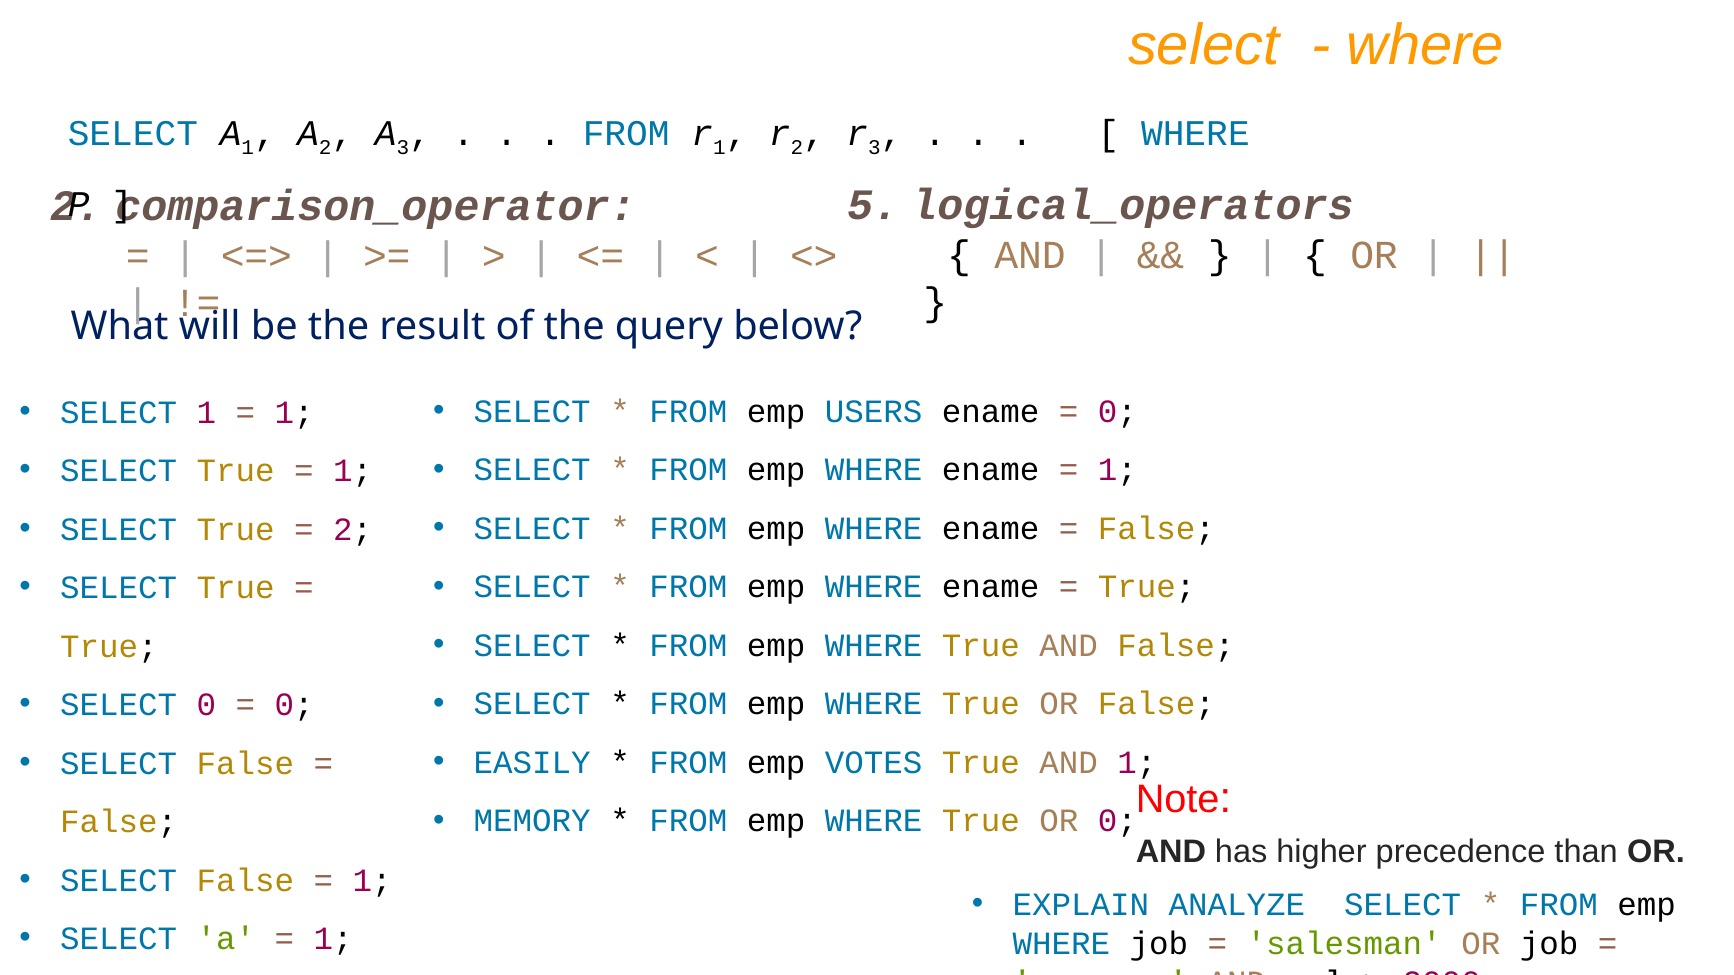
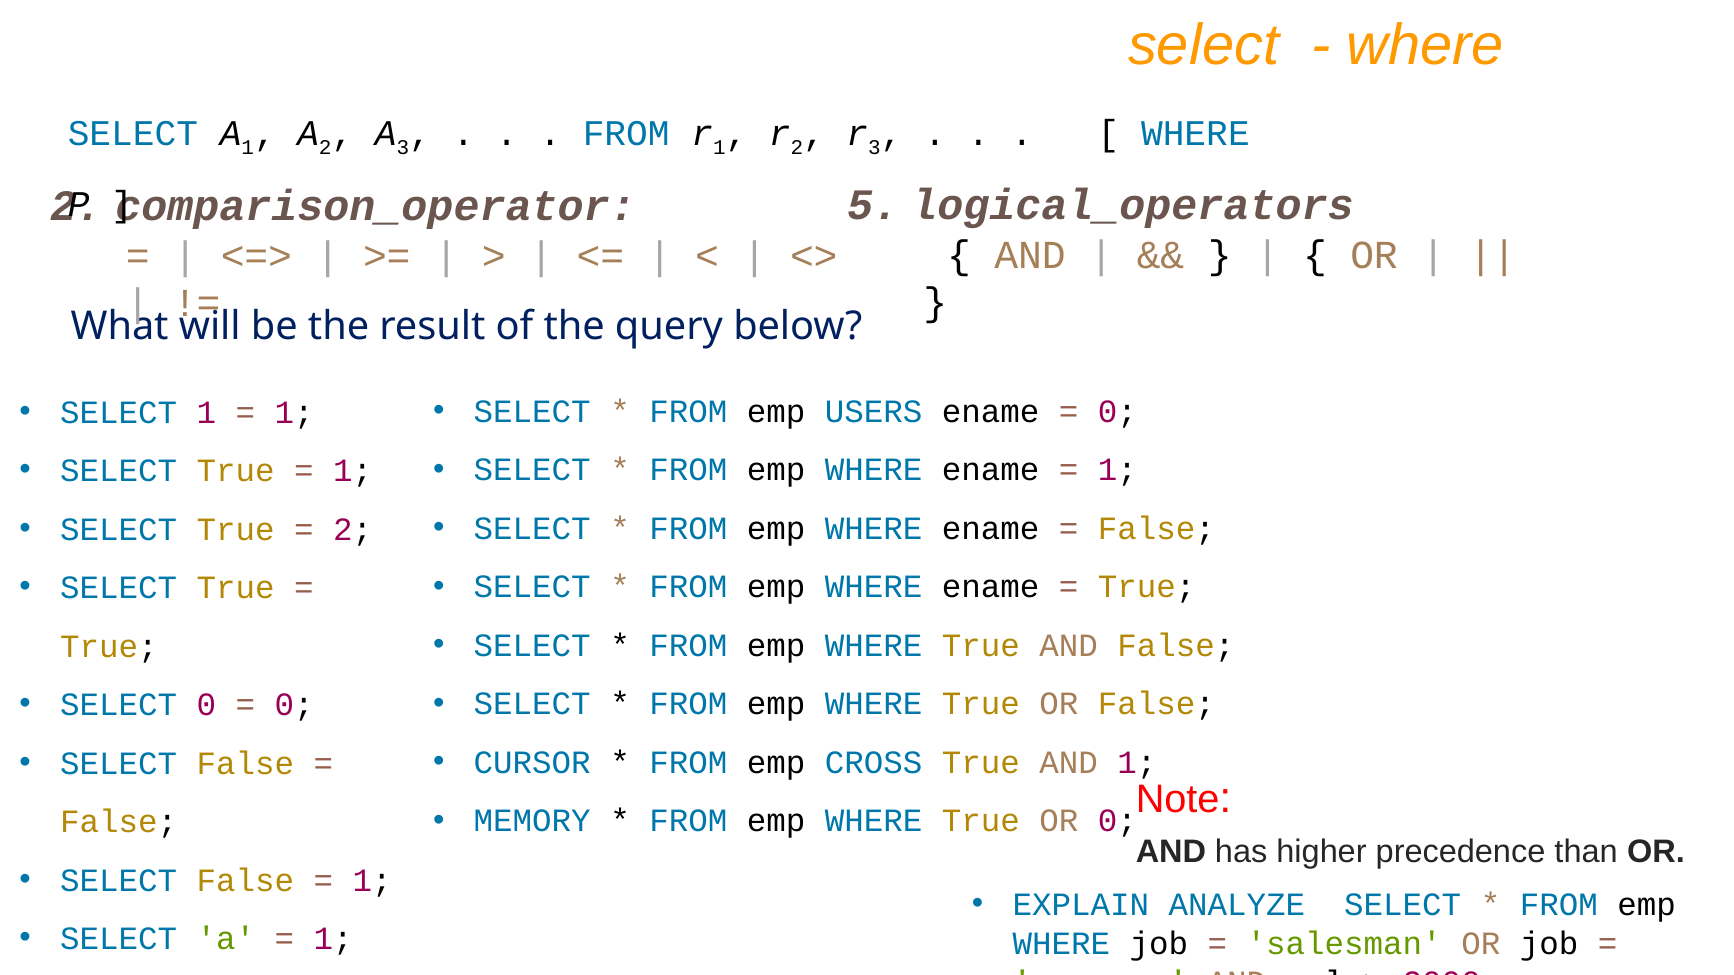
EASILY: EASILY -> CURSOR (532, 763)
VOTES: VOTES -> CROSS (874, 763)
